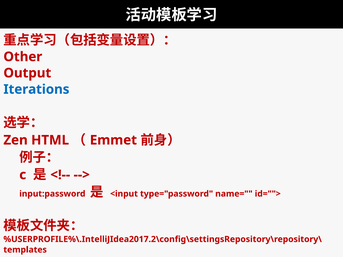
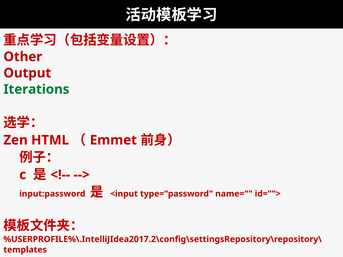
Iterations colour: blue -> green (36, 89)
